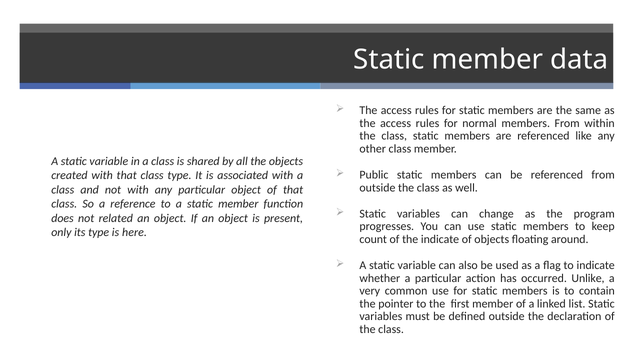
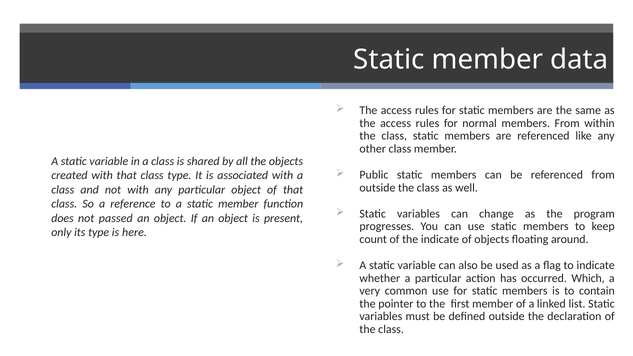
related: related -> passed (116, 218)
Unlike: Unlike -> Which (588, 278)
